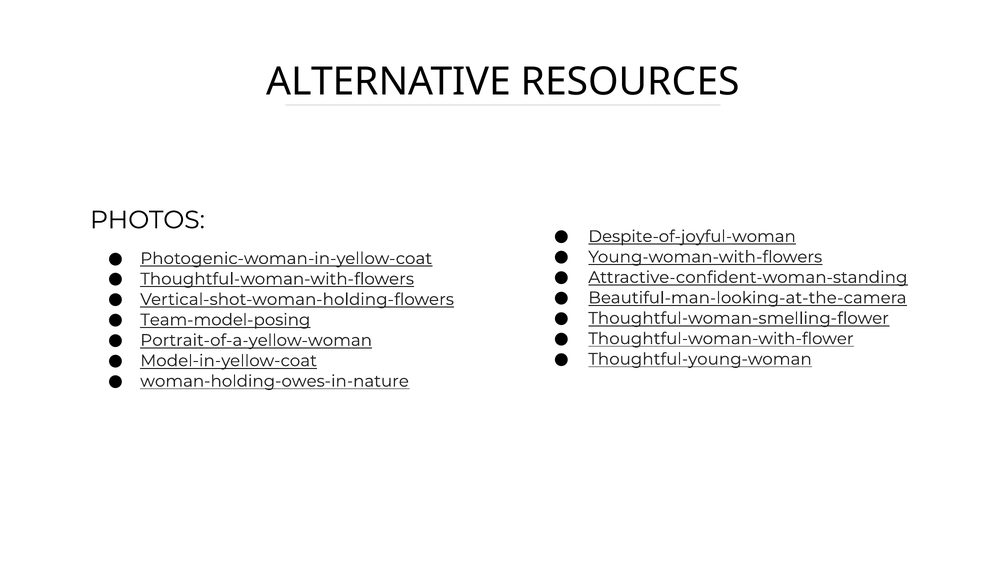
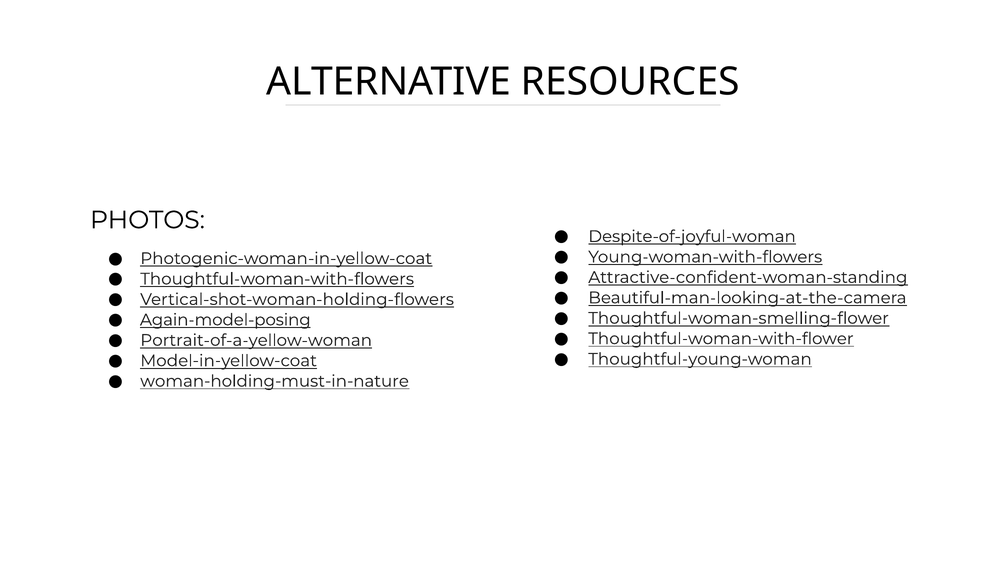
Team-model-posing: Team-model-posing -> Again-model-posing (225, 320)
woman-holding-owes-in-nature: woman-holding-owes-in-nature -> woman-holding-must-in-nature (275, 381)
